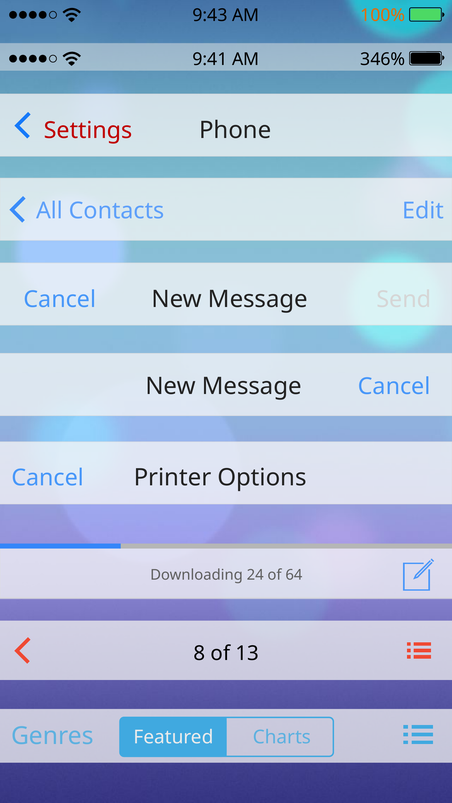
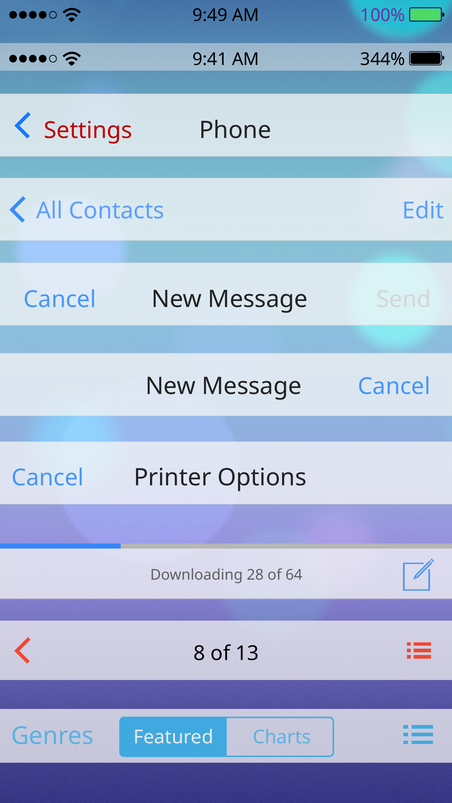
9:43: 9:43 -> 9:49 (210, 15)
100% colour: orange -> purple (383, 15)
346%: 346% -> 344% (383, 59)
24: 24 -> 28 (255, 575)
